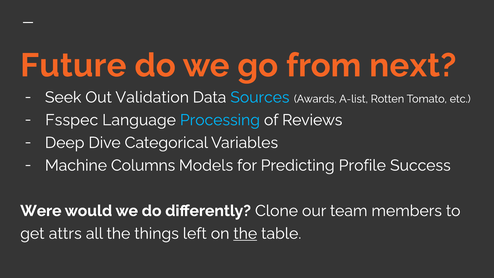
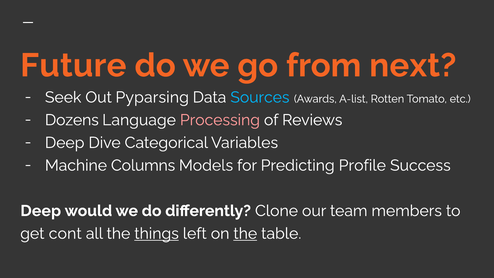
Validation: Validation -> Pyparsing (152, 97)
Fsspec: Fsspec -> Dozens (72, 120)
Processing colour: light blue -> pink (220, 120)
Were: Were -> Deep (41, 211)
attrs: attrs -> cont (65, 233)
things underline: none -> present (157, 233)
